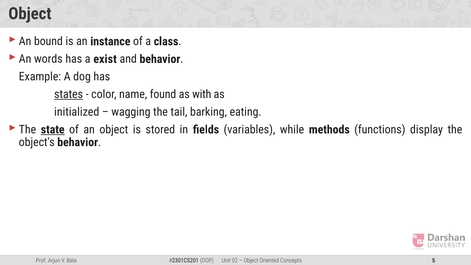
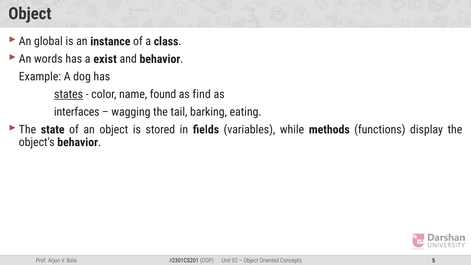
bound: bound -> global (48, 41)
with: with -> find (202, 94)
initialized: initialized -> interfaces (77, 112)
state underline: present -> none (53, 130)
